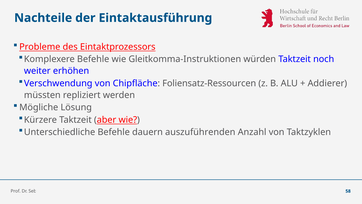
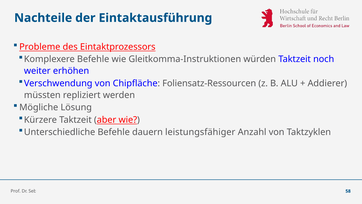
auszuführenden: auszuführenden -> leistungsfähiger (200, 132)
